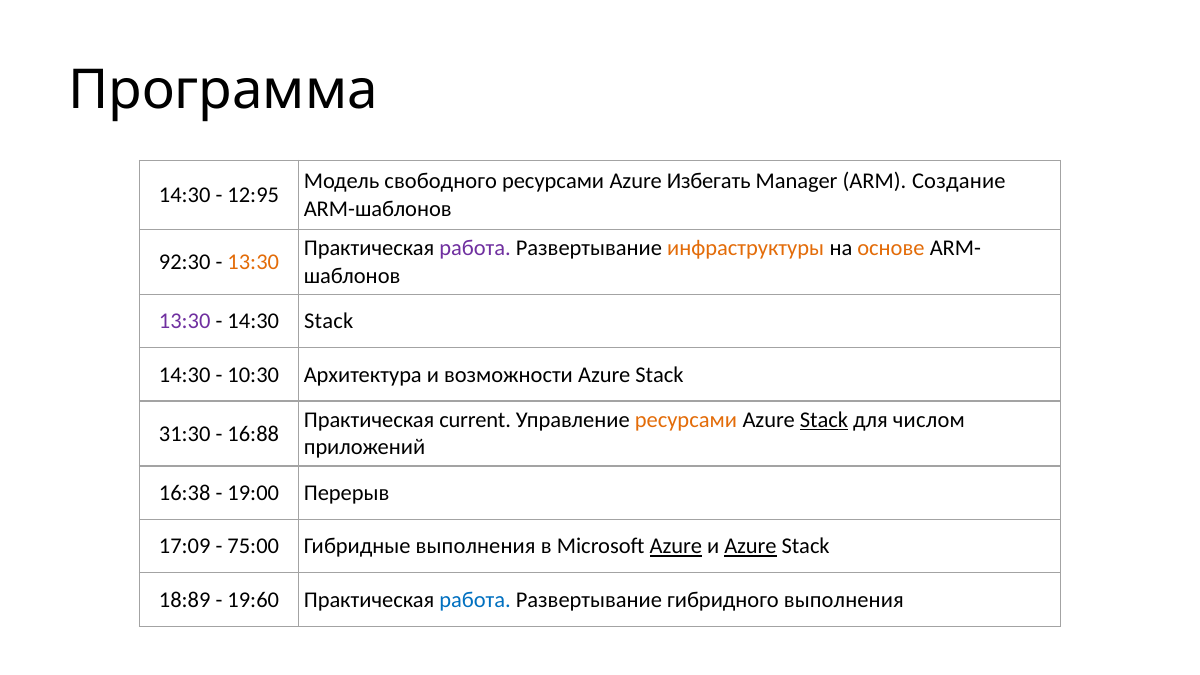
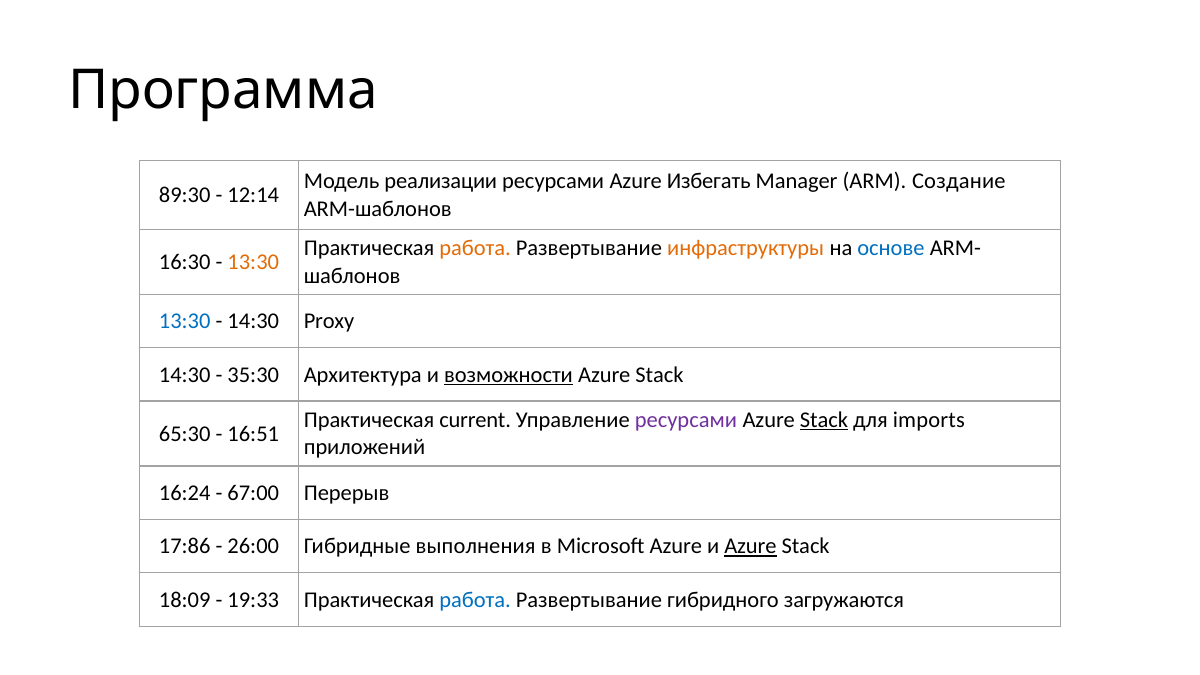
свободного: свободного -> реализации (441, 181)
14:30: 14:30 -> 89:30 (185, 195)
12:95: 12:95 -> 12:14 (253, 195)
работа colour: purple -> orange (475, 248)
основе colour: orange -> blue (891, 248)
92:30: 92:30 -> 16:30 (185, 262)
13:30 colour: purple -> blue (185, 321)
14:30 Stack: Stack -> Proxy (329, 321)
10:30: 10:30 -> 35:30 (253, 375)
возможности underline: none -> present (508, 375)
ресурсами colour: orange -> purple (686, 420)
числом: числом -> imports (929, 420)
31:30: 31:30 -> 65:30 (185, 434)
16:88: 16:88 -> 16:51 (253, 434)
16:38: 16:38 -> 16:24 (185, 493)
19:00: 19:00 -> 67:00 (253, 493)
17:09: 17:09 -> 17:86 (185, 546)
75:00: 75:00 -> 26:00 (253, 546)
Azure underline: present -> none (676, 546)
18:89: 18:89 -> 18:09 (185, 600)
19:60: 19:60 -> 19:33 (253, 600)
гибридного выполнения: выполнения -> загружаются (844, 600)
